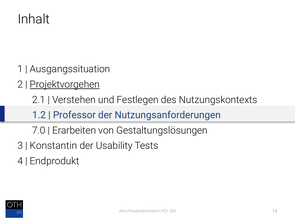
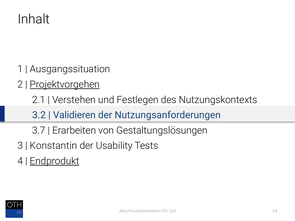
1.2: 1.2 -> 3.2 (39, 115)
Professor: Professor -> Validieren (74, 115)
7.0: 7.0 -> 3.7 (39, 131)
Endprodukt underline: none -> present (55, 161)
